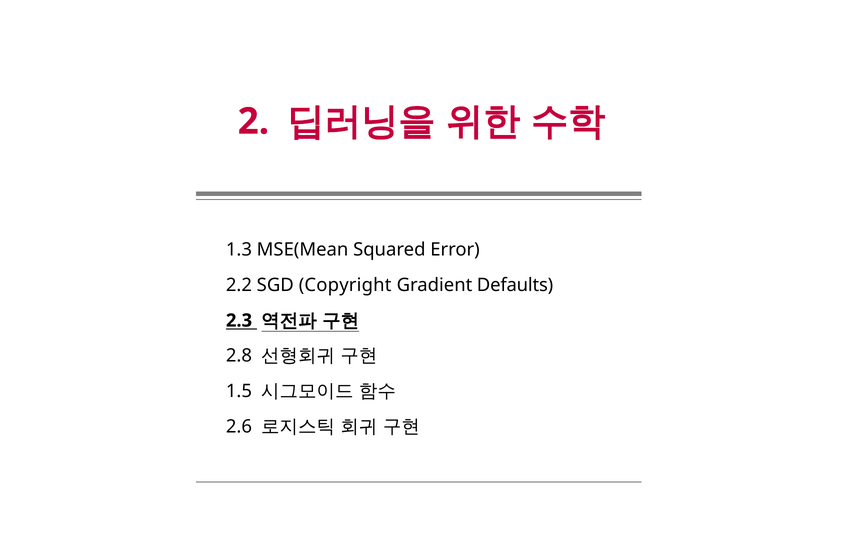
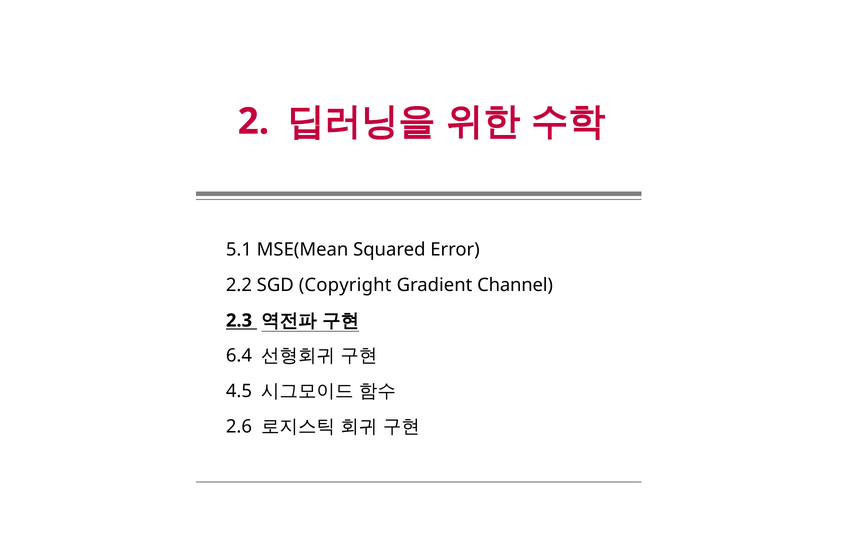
1.3: 1.3 -> 5.1 (239, 249)
Defaults: Defaults -> Channel (515, 285)
2.8: 2.8 -> 6.4 (239, 355)
1.5: 1.5 -> 4.5 (239, 391)
